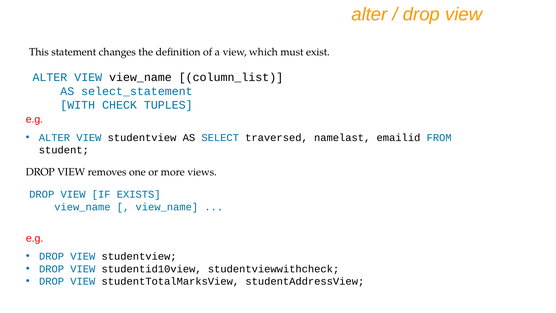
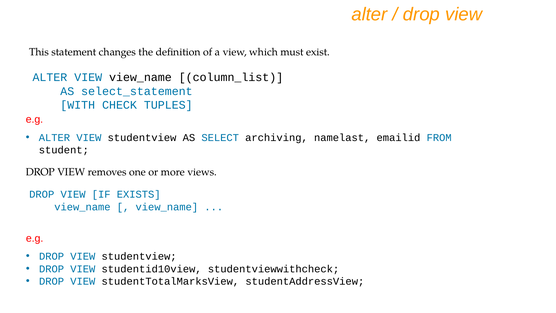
traversed: traversed -> archiving (276, 137)
